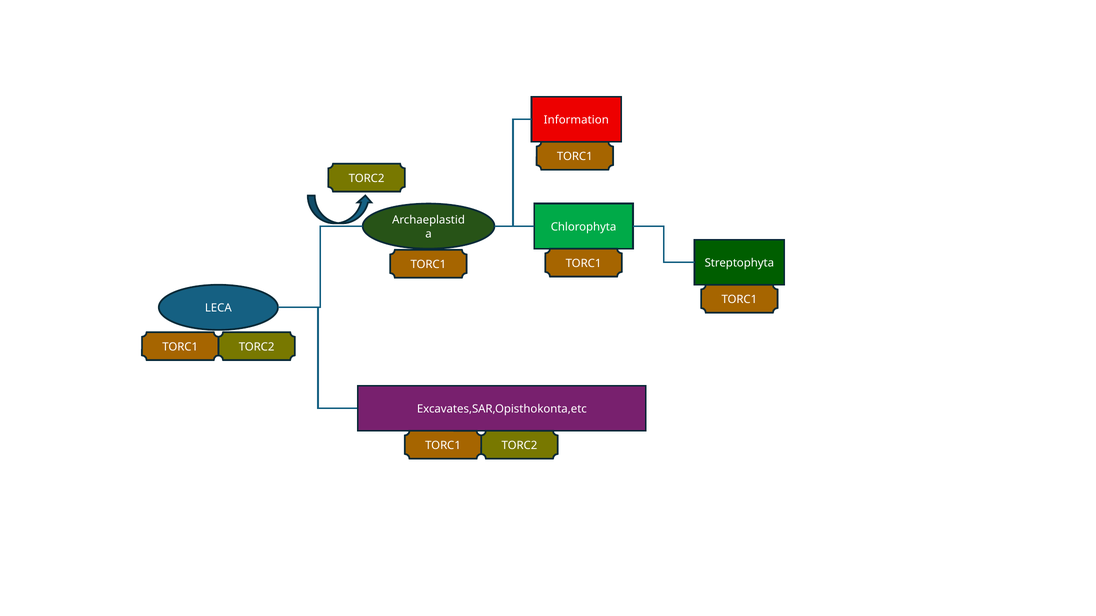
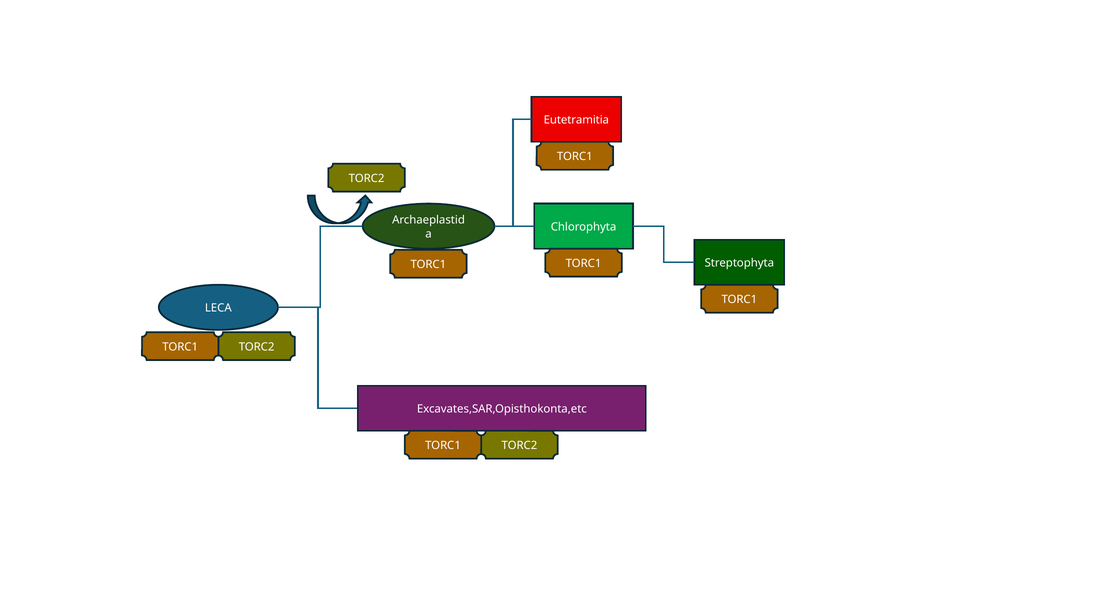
Information: Information -> Eutetramitia (576, 120)
